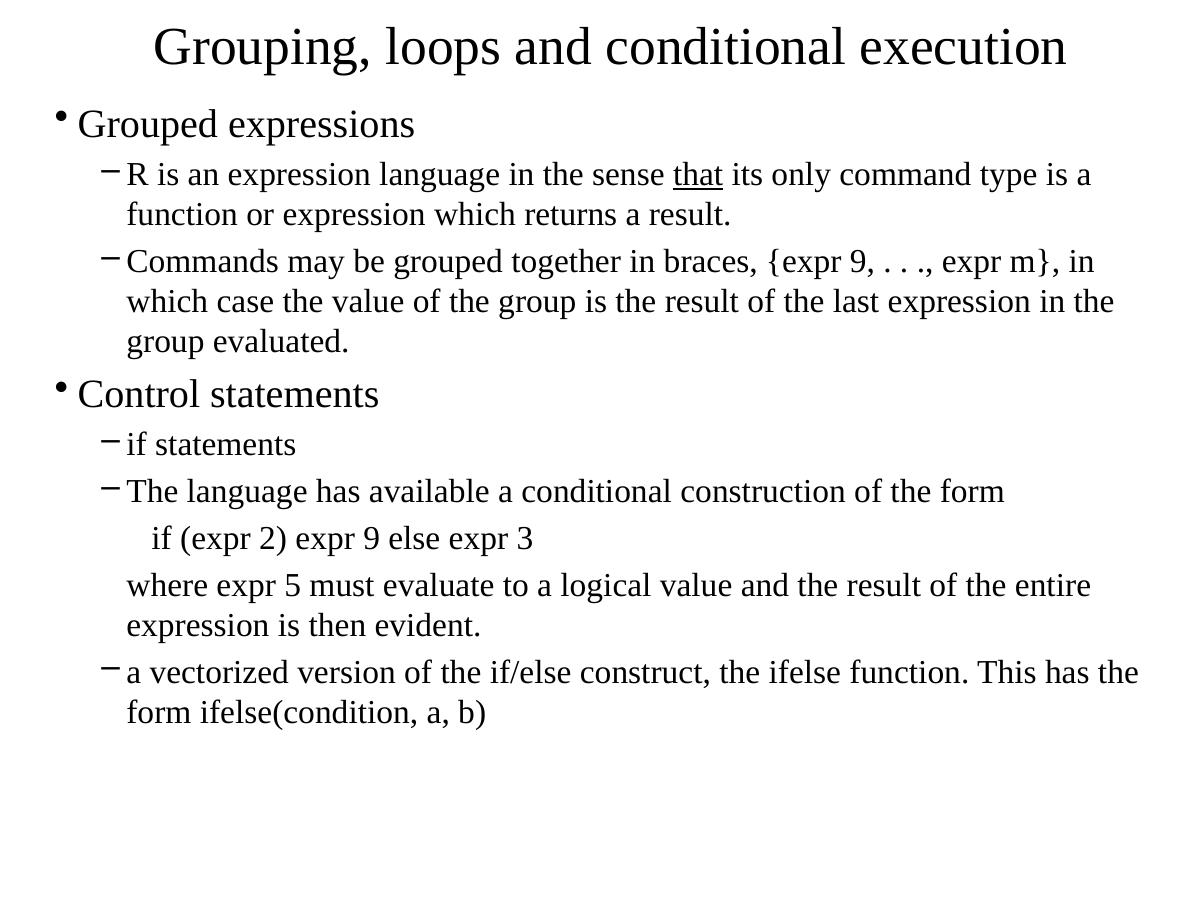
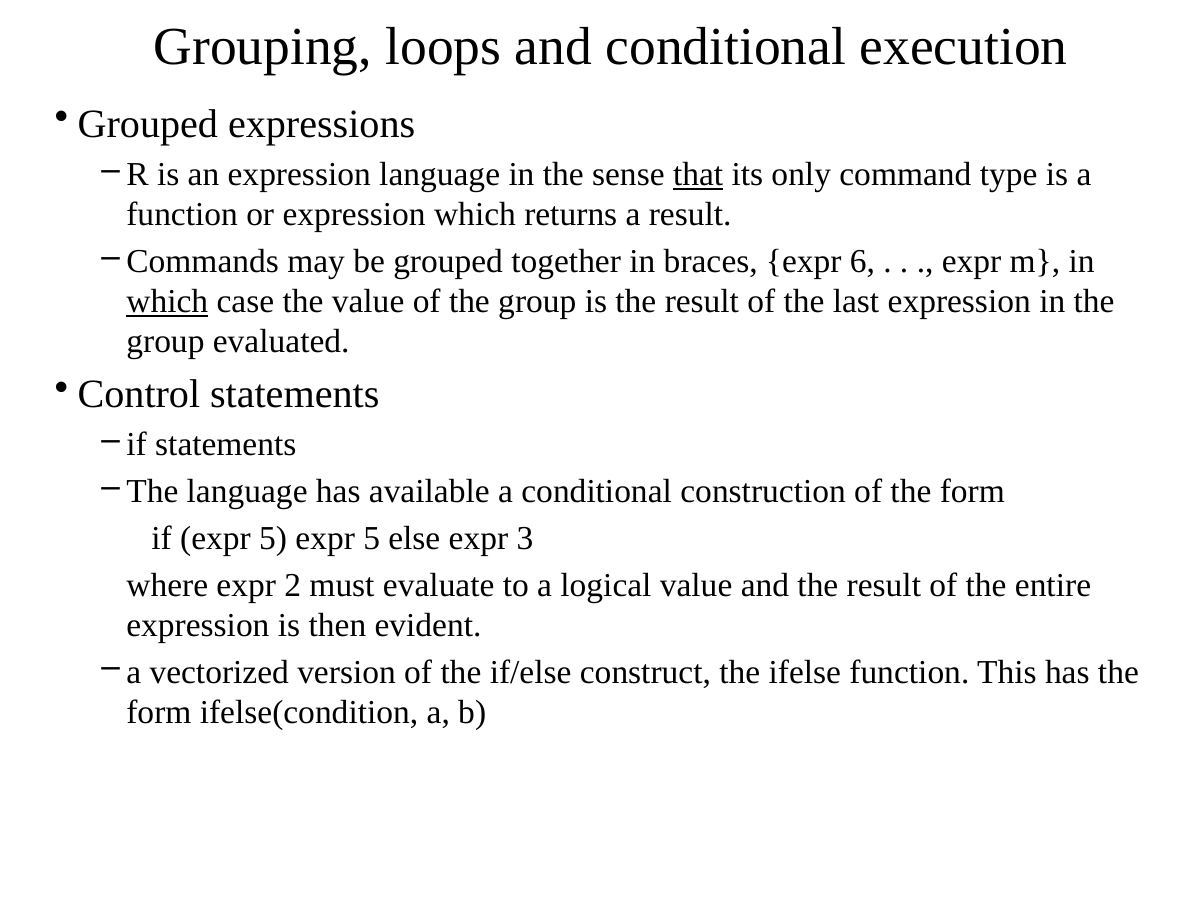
braces expr 9: 9 -> 6 (862, 261)
which underline: none -> present (167, 302)
if expr 2: 2 -> 5 (273, 538)
9: 9 -> 5 (372, 538)
5: 5 -> 2 (293, 585)
